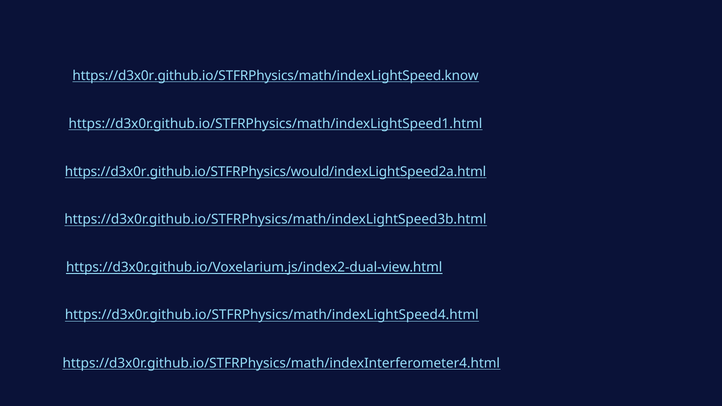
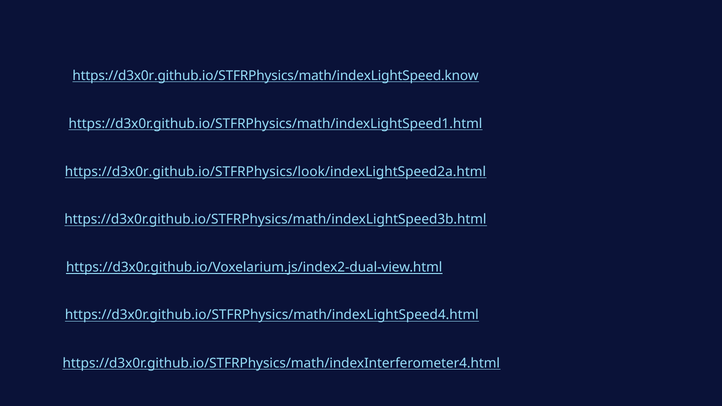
https://d3x0r.github.io/STFRPhysics/would/indexLightSpeed2a.html: https://d3x0r.github.io/STFRPhysics/would/indexLightSpeed2a.html -> https://d3x0r.github.io/STFRPhysics/look/indexLightSpeed2a.html (275, 172)
